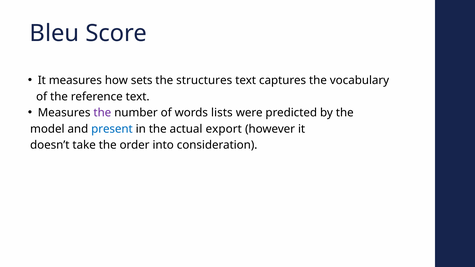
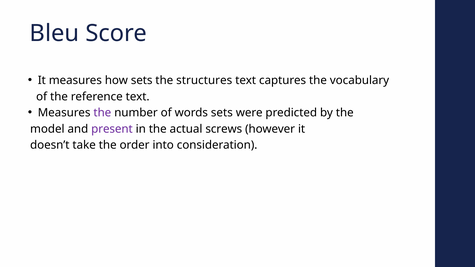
words lists: lists -> sets (222, 113)
present colour: blue -> purple (112, 129)
export: export -> screws (224, 129)
